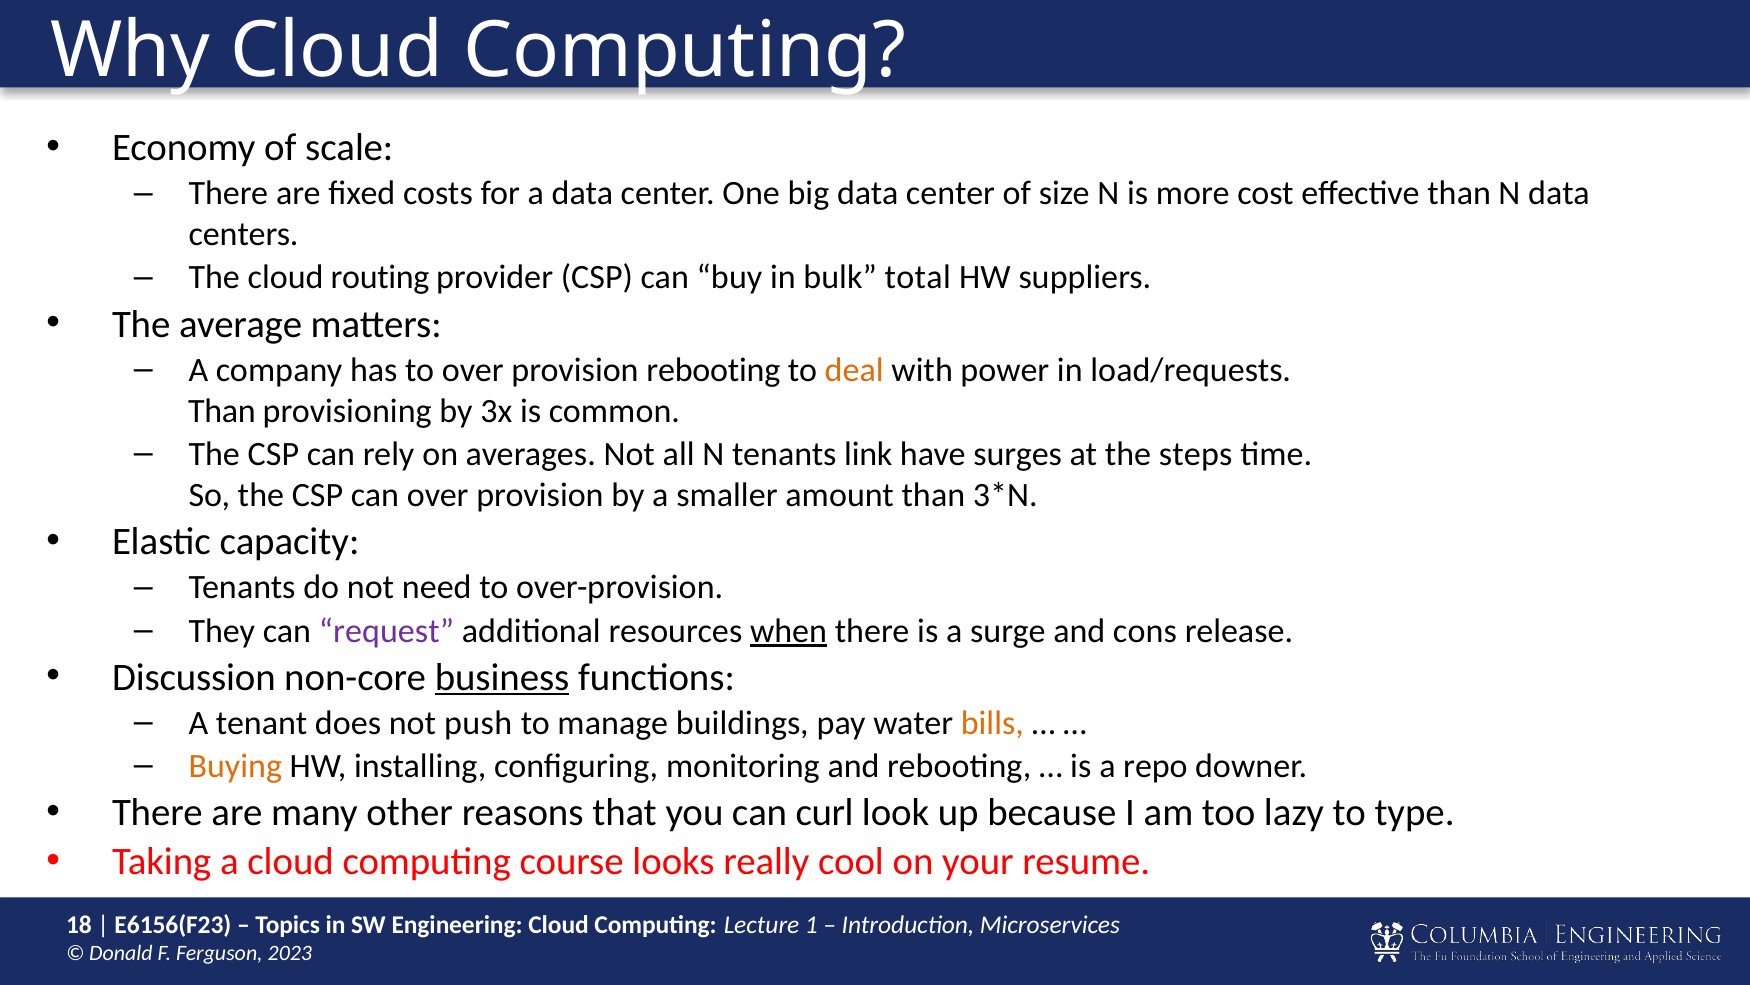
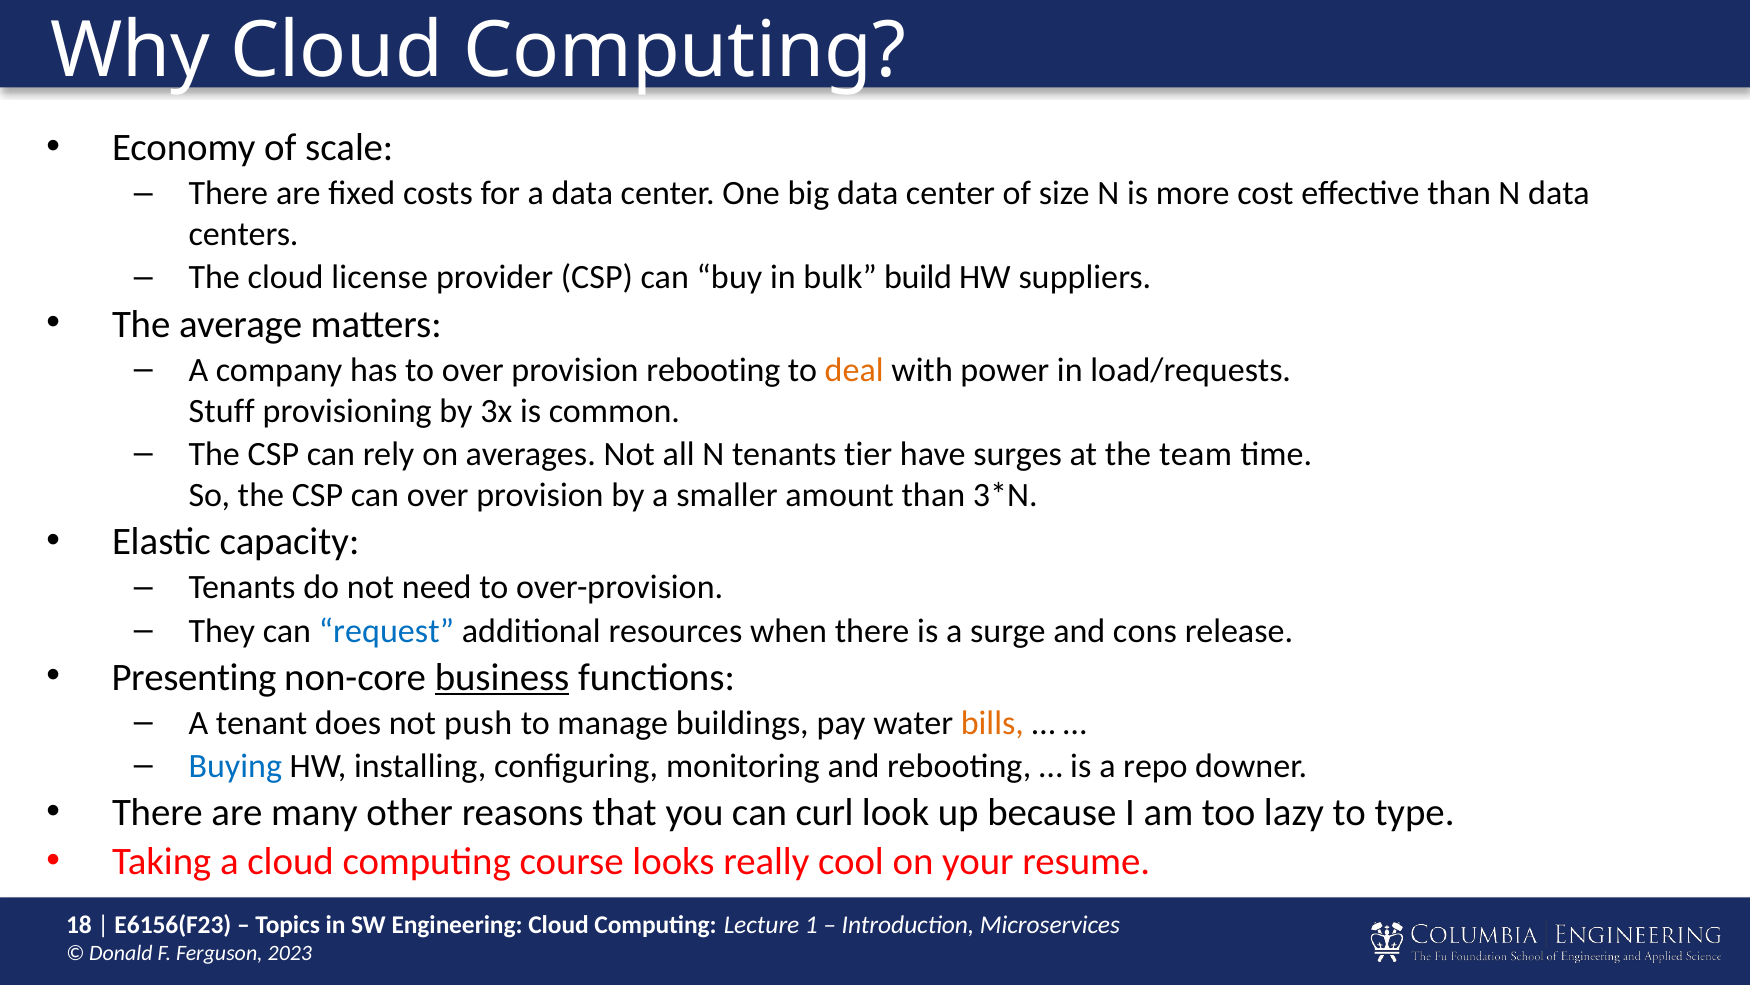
routing: routing -> license (380, 278)
total: total -> build (918, 278)
Than: Than -> Stuff (222, 411)
link: link -> tier (868, 454)
steps: steps -> team (1196, 454)
request colour: purple -> blue (386, 630)
when underline: present -> none (789, 630)
Discussion: Discussion -> Presenting (194, 677)
Buying colour: orange -> blue (235, 766)
